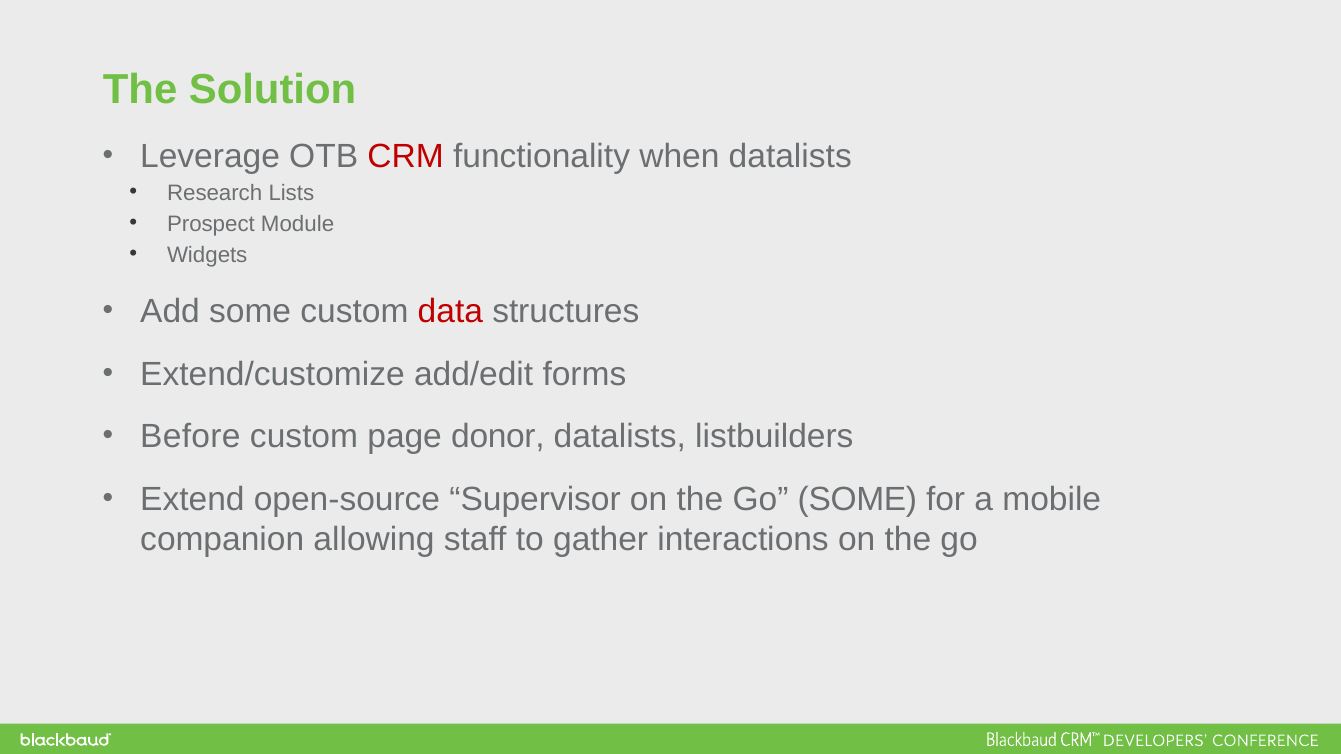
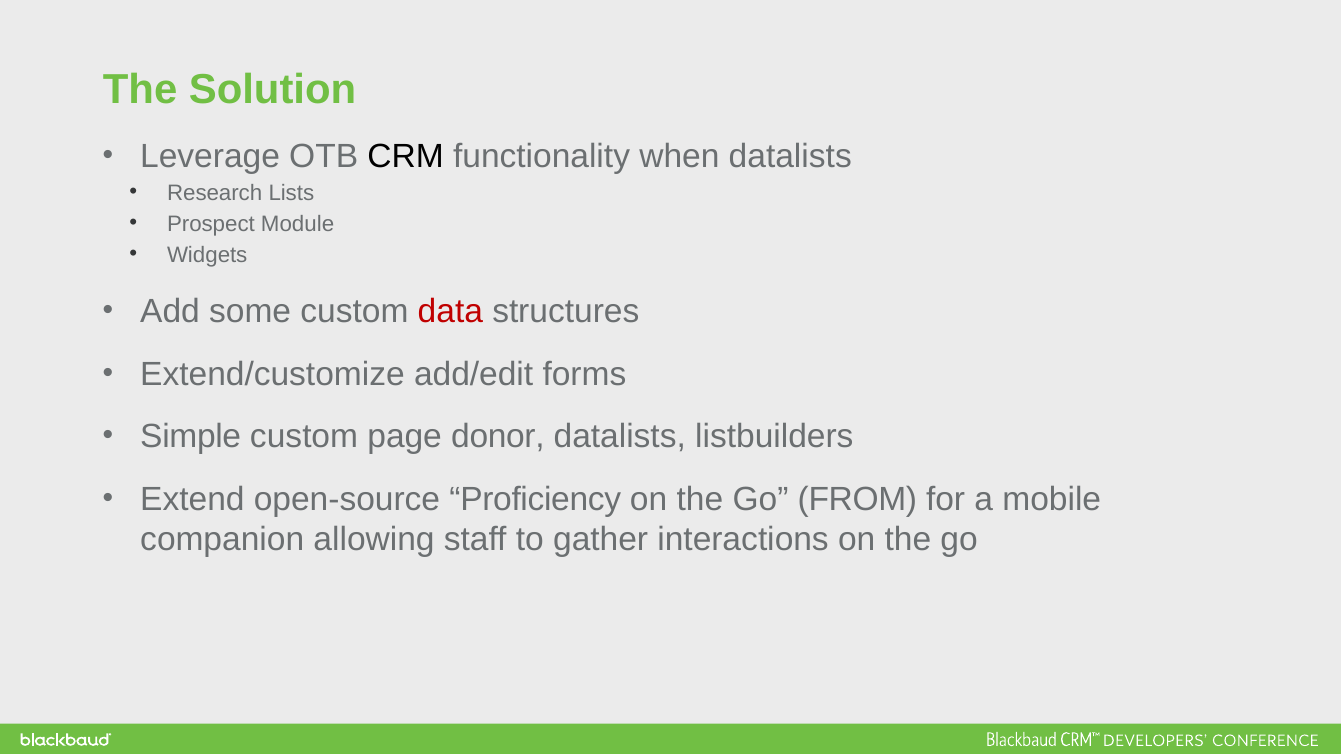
CRM colour: red -> black (406, 156)
Before: Before -> Simple (191, 437)
Supervisor: Supervisor -> Proficiency (535, 499)
Go SOME: SOME -> FROM (857, 499)
